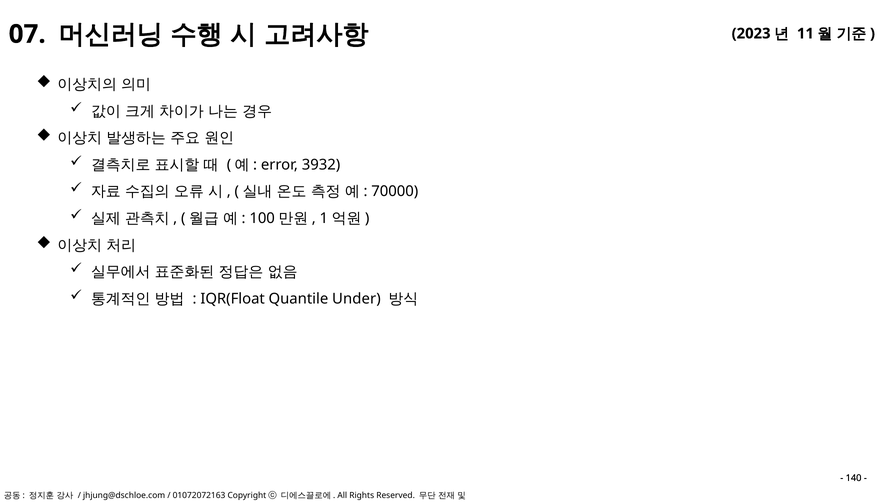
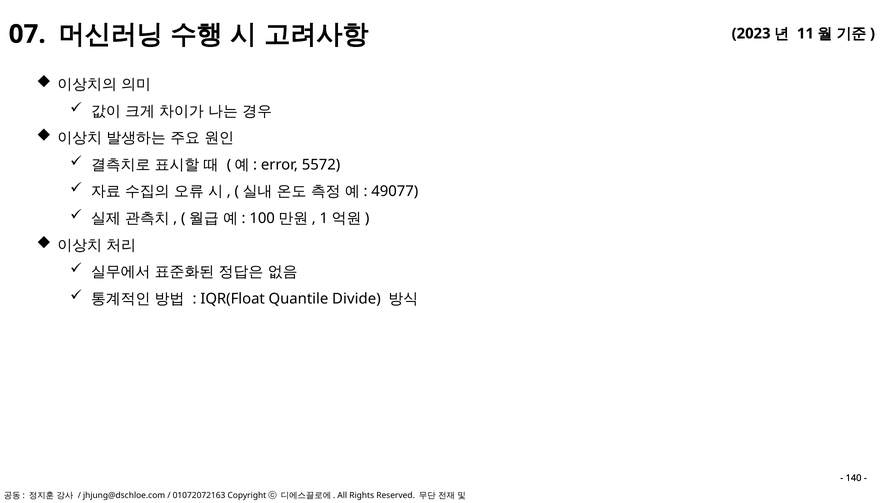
3932: 3932 -> 5572 (321, 165)
70000: 70000 -> 49077 (395, 191)
Under: Under -> Divide (356, 299)
